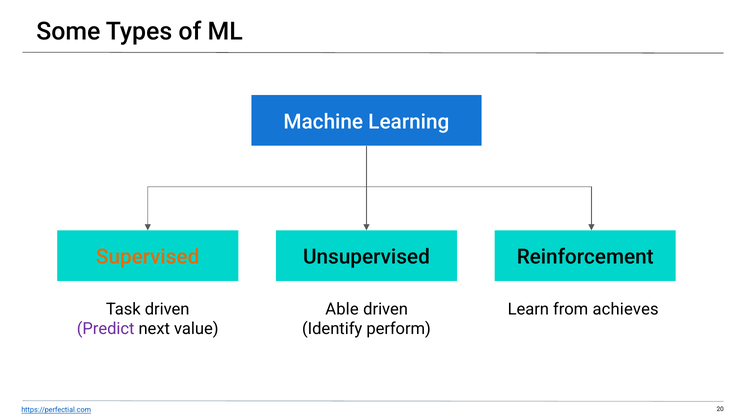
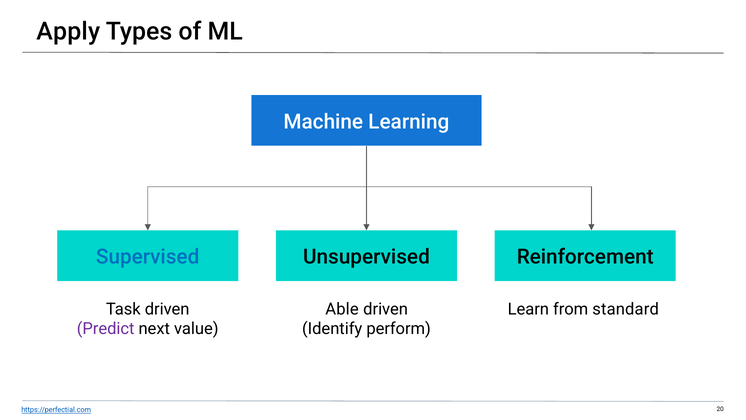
Some: Some -> Apply (68, 32)
Supervised colour: orange -> blue (148, 257)
achieves: achieves -> standard (626, 309)
